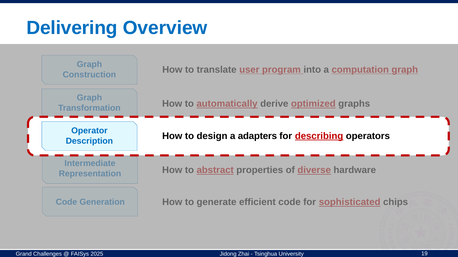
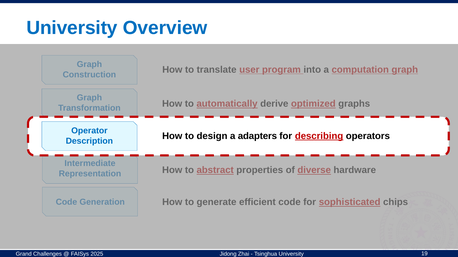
Delivering: Delivering -> University (72, 28)
